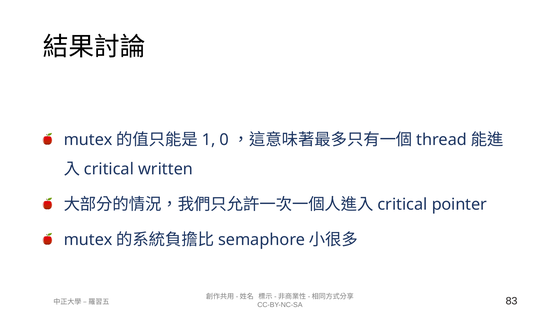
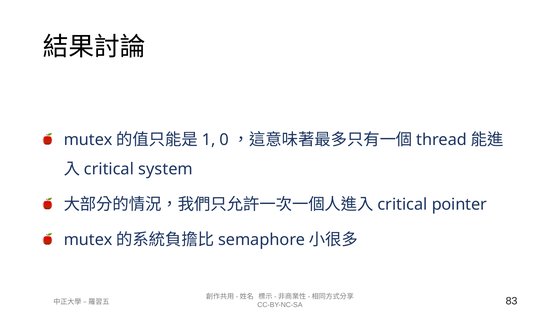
written: written -> system (166, 169)
